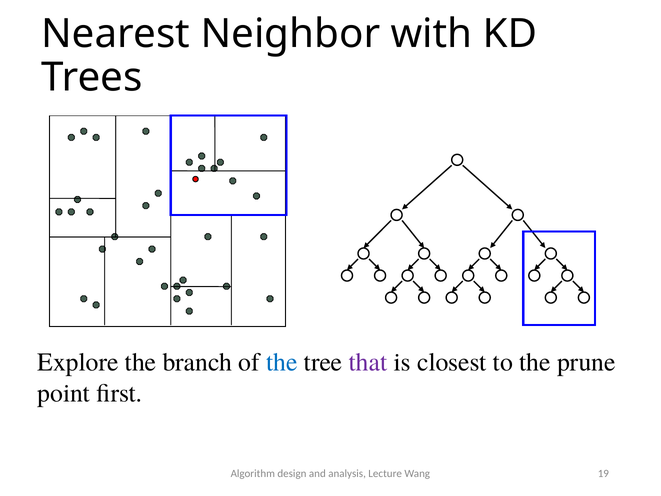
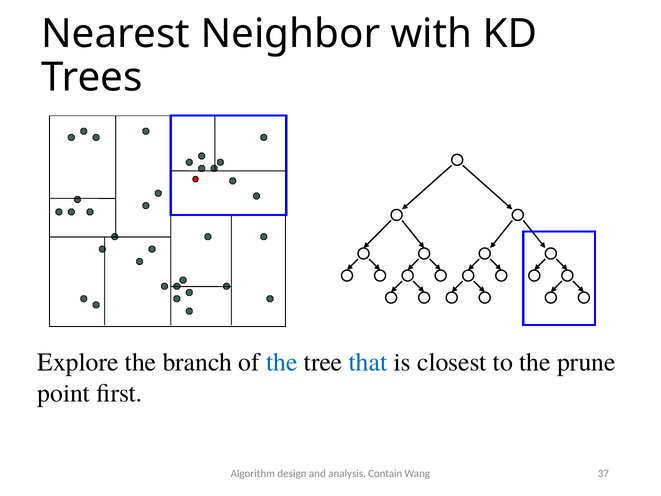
that colour: purple -> blue (368, 362)
Lecture: Lecture -> Contain (385, 473)
19: 19 -> 37 (603, 473)
